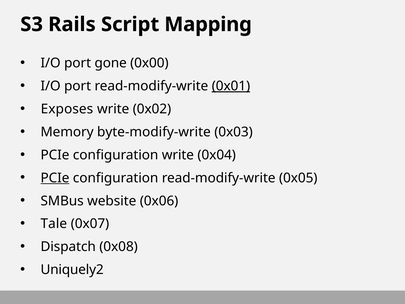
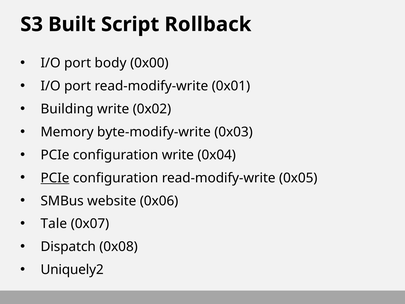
Rails: Rails -> Built (72, 24)
Mapping: Mapping -> Rollback (208, 24)
gone: gone -> body (111, 63)
0x01 underline: present -> none (231, 86)
Exposes: Exposes -> Building (67, 109)
